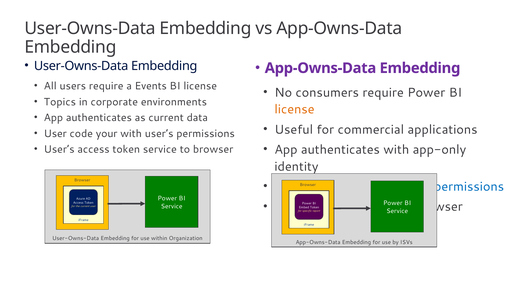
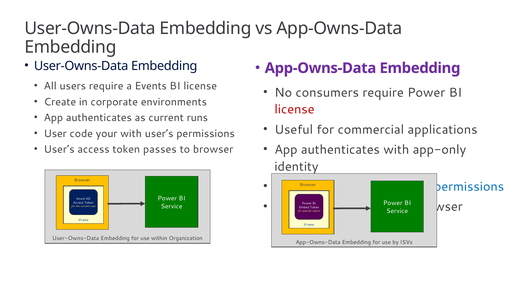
Topics: Topics -> Create (60, 102)
license colour: orange -> red (294, 110)
current data: data -> runs (197, 118)
token service: service -> passes (160, 150)
